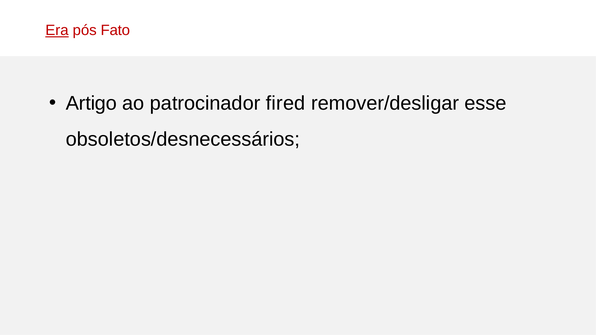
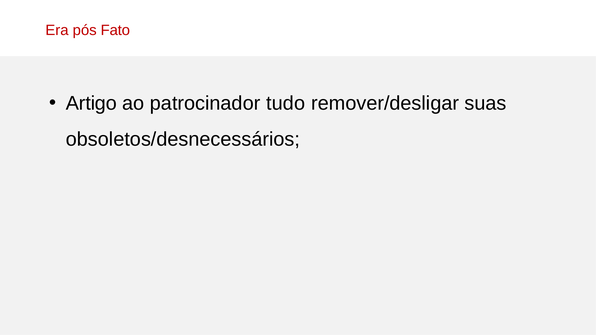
Era underline: present -> none (57, 30)
fired: fired -> tudo (286, 104)
esse: esse -> suas (486, 104)
